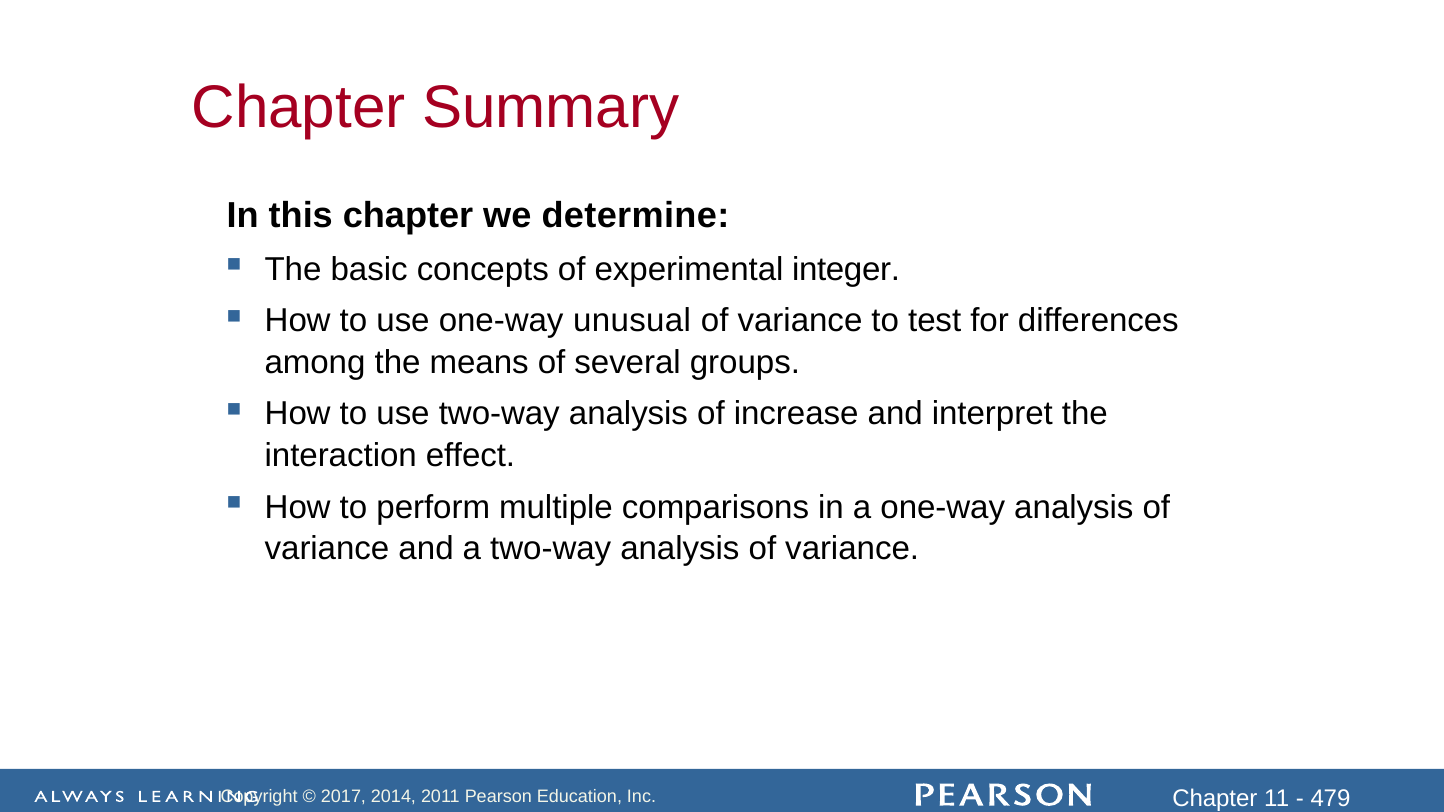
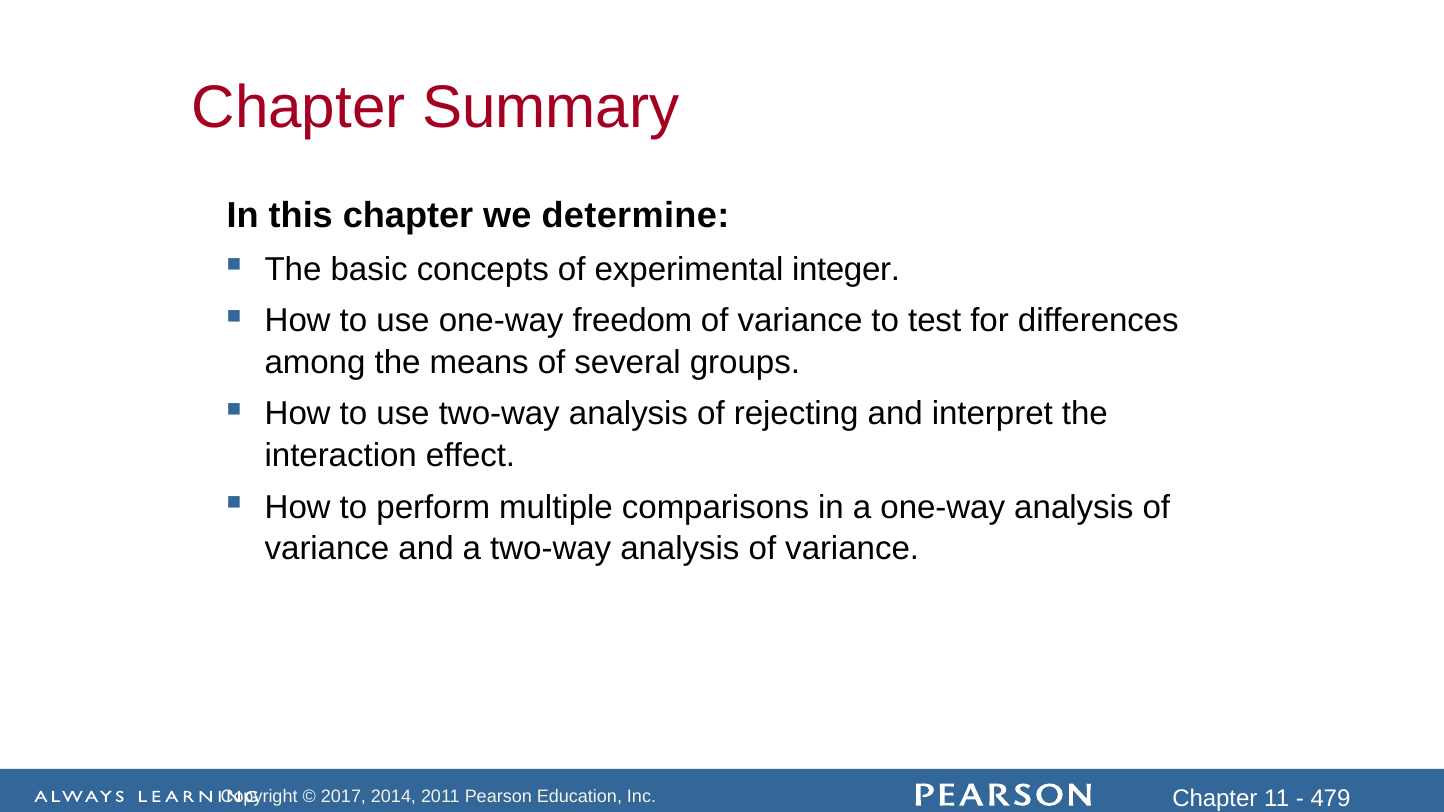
unusual: unusual -> freedom (632, 321)
increase: increase -> rejecting (796, 414)
